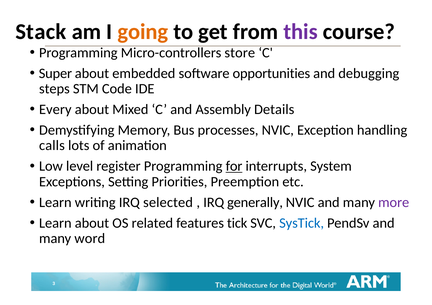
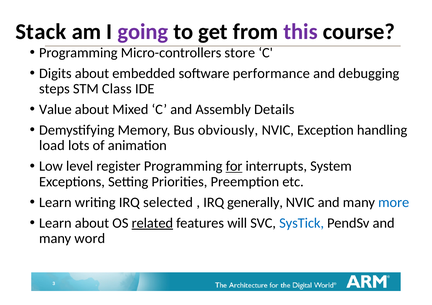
going colour: orange -> purple (143, 32)
Super: Super -> Digits (55, 73)
opportunities: opportunities -> performance (271, 73)
Code: Code -> Class (117, 89)
Every: Every -> Value (55, 109)
processes: processes -> obviously (228, 130)
calls: calls -> load (52, 146)
more colour: purple -> blue (394, 202)
related underline: none -> present (152, 223)
tick: tick -> will (237, 223)
